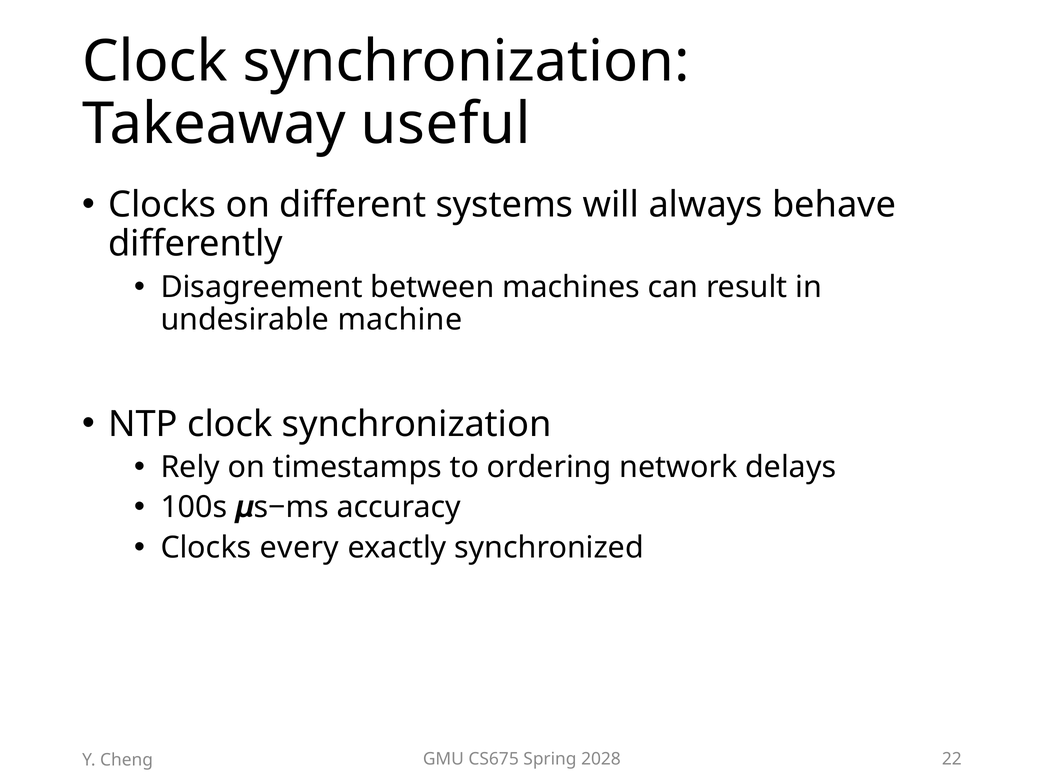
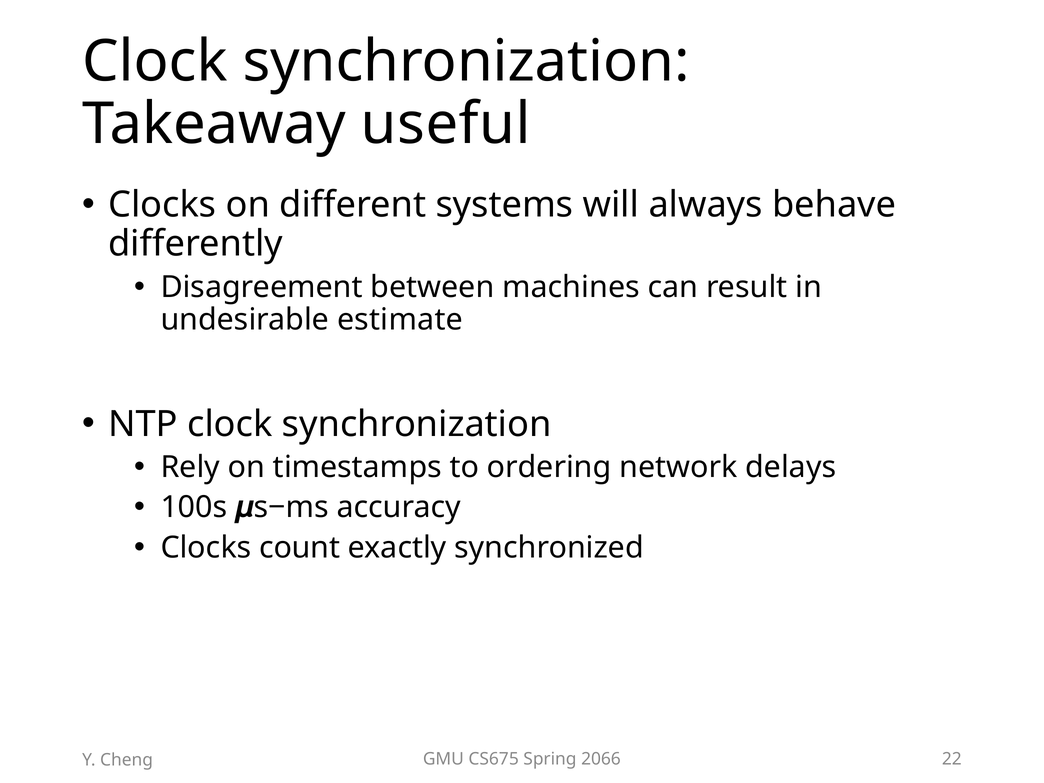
machine: machine -> estimate (400, 320)
every: every -> count (300, 548)
2028: 2028 -> 2066 (601, 759)
